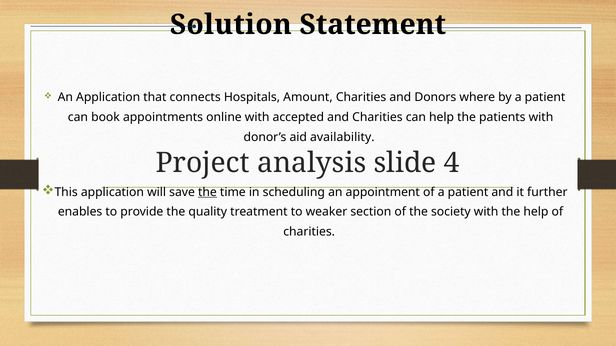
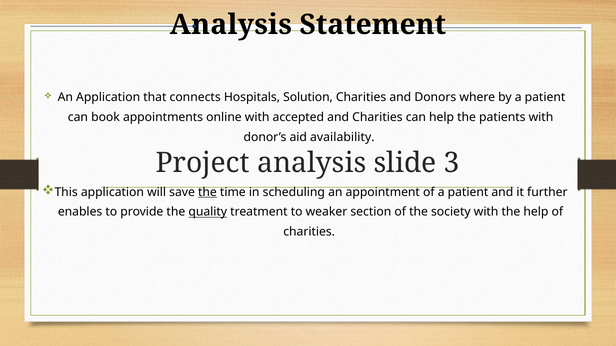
Solution: Solution -> Analysis (231, 25)
Amount: Amount -> Solution (308, 98)
4: 4 -> 3 (452, 163)
quality underline: none -> present (208, 212)
